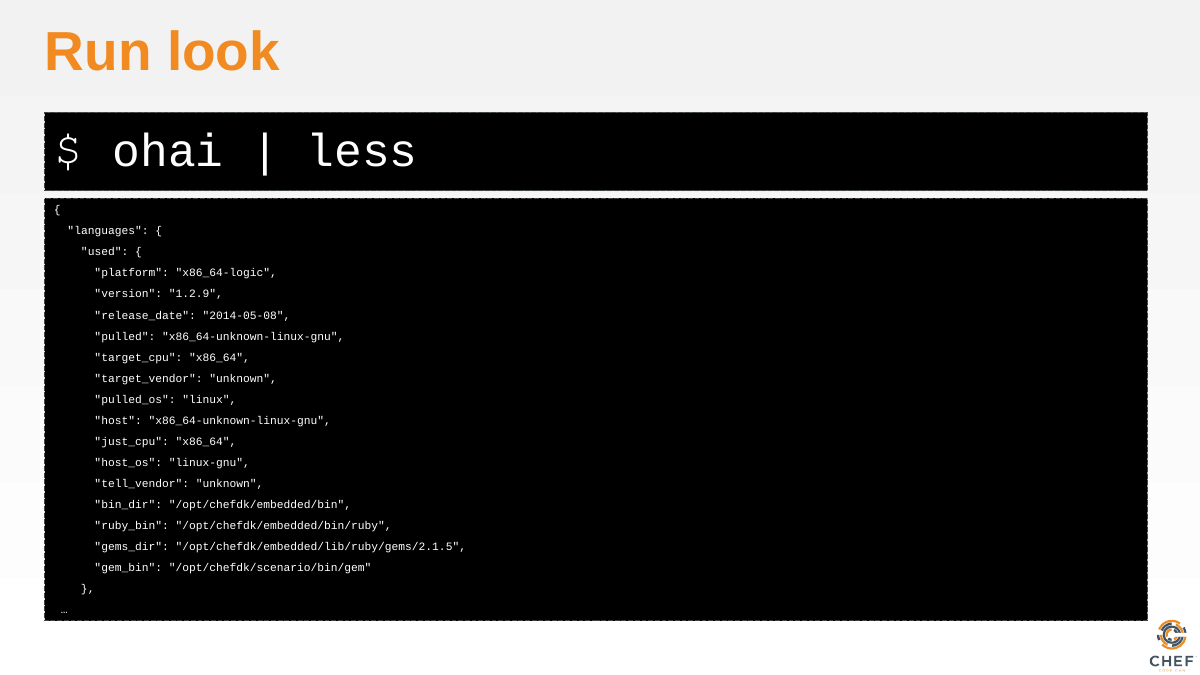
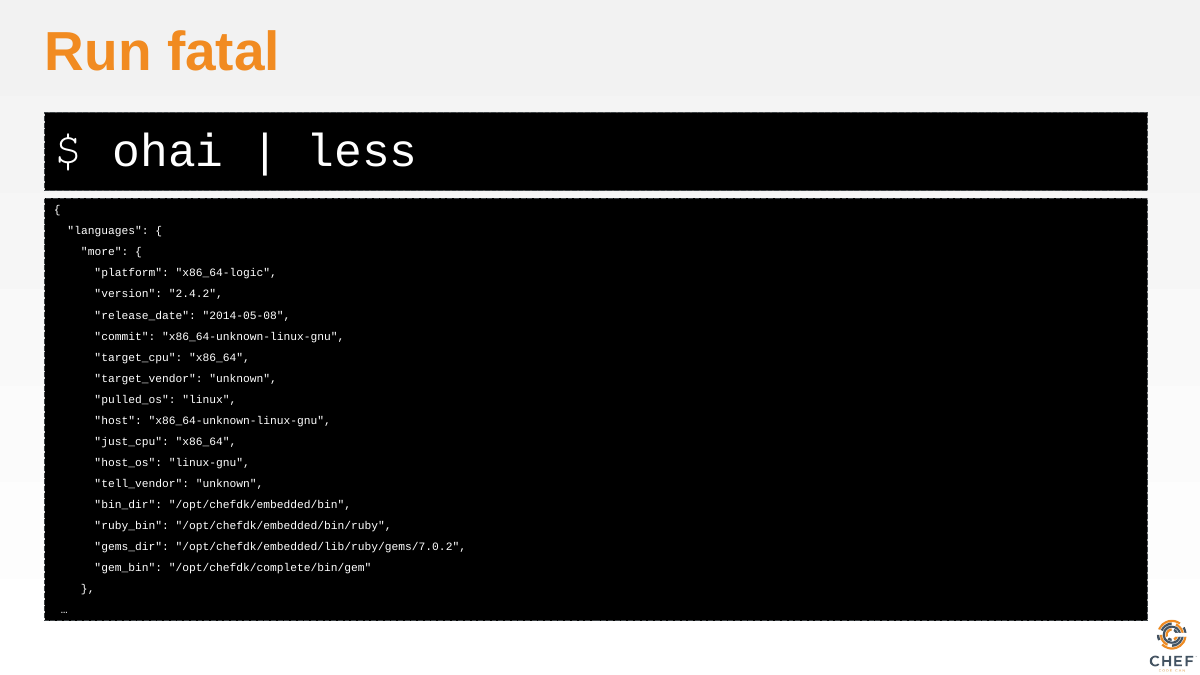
look: look -> fatal (223, 52)
used: used -> more (105, 252)
1.2.9: 1.2.9 -> 2.4.2 (196, 294)
pulled: pulled -> commit (125, 336)
/opt/chefdk/embedded/lib/ruby/gems/2.1.5: /opt/chefdk/embedded/lib/ruby/gems/2.1.5 -> /opt/chefdk/embedded/lib/ruby/gems/7.0.2 (321, 547)
/opt/chefdk/scenario/bin/gem: /opt/chefdk/scenario/bin/gem -> /opt/chefdk/complete/bin/gem (270, 568)
